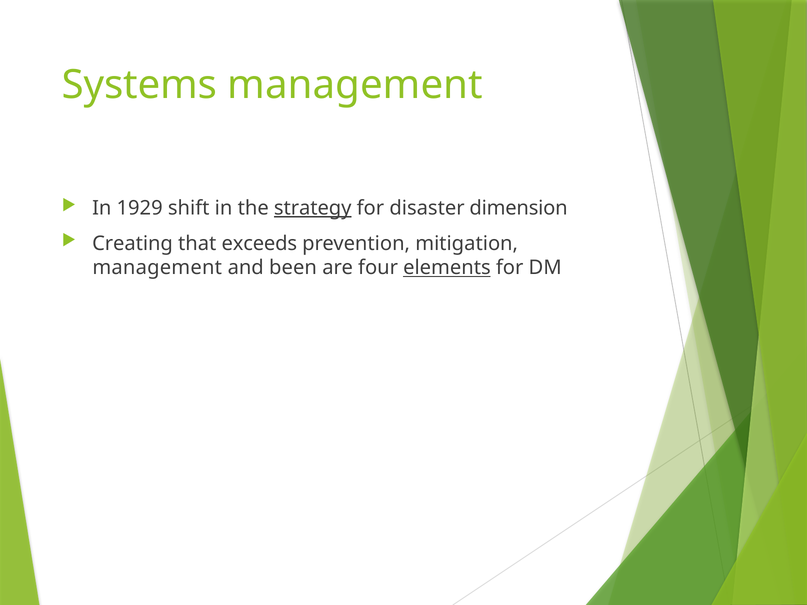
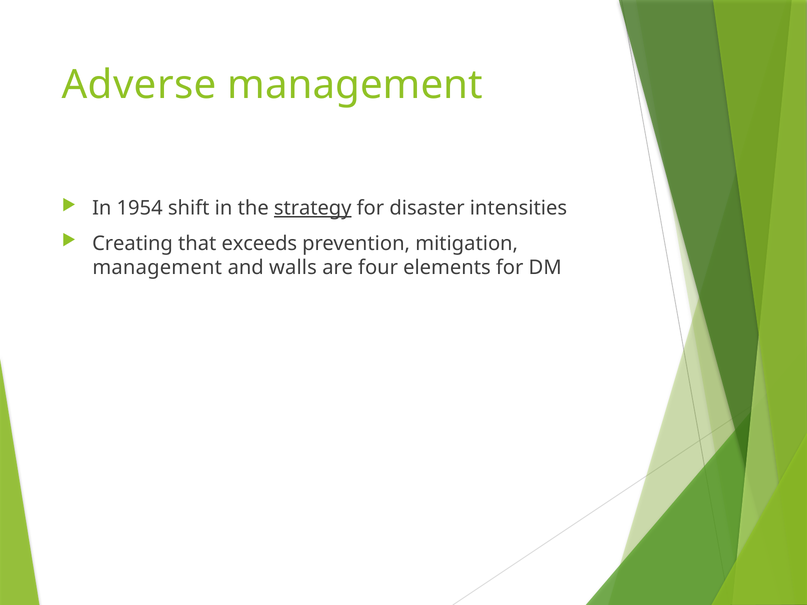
Systems: Systems -> Adverse (139, 85)
1929: 1929 -> 1954 (140, 208)
dimension: dimension -> intensities (518, 208)
been: been -> walls (293, 268)
elements underline: present -> none (447, 268)
